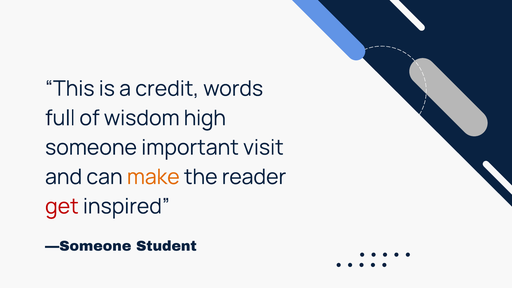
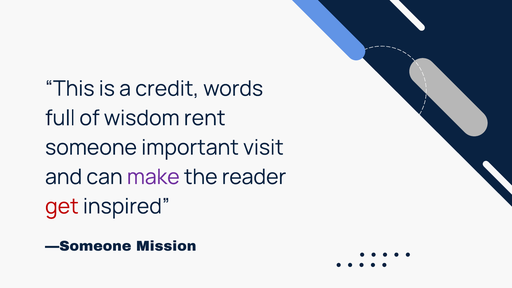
high: high -> rent (205, 118)
make colour: orange -> purple (153, 177)
Student: Student -> Mission (166, 246)
